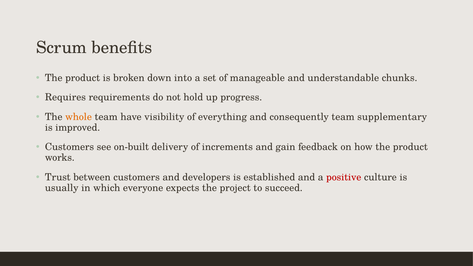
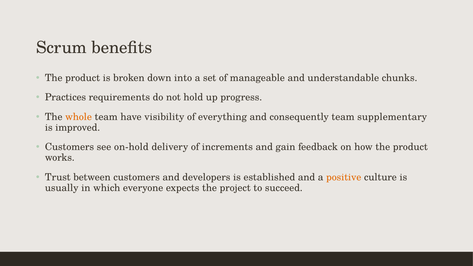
Requires: Requires -> Practices (65, 97)
on-built: on-built -> on-hold (131, 147)
positive colour: red -> orange (344, 177)
